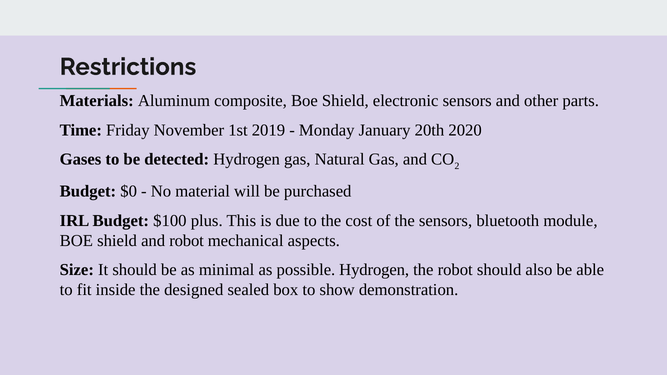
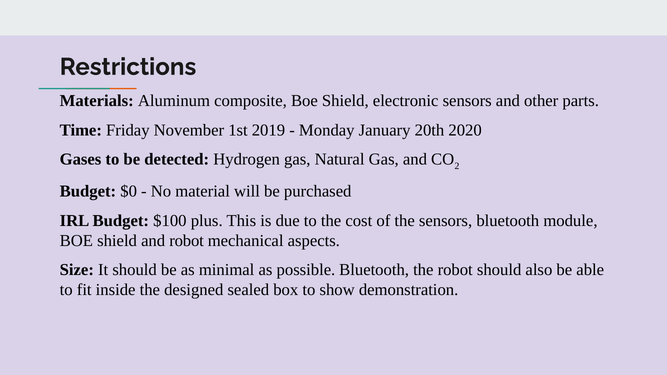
possible Hydrogen: Hydrogen -> Bluetooth (374, 270)
